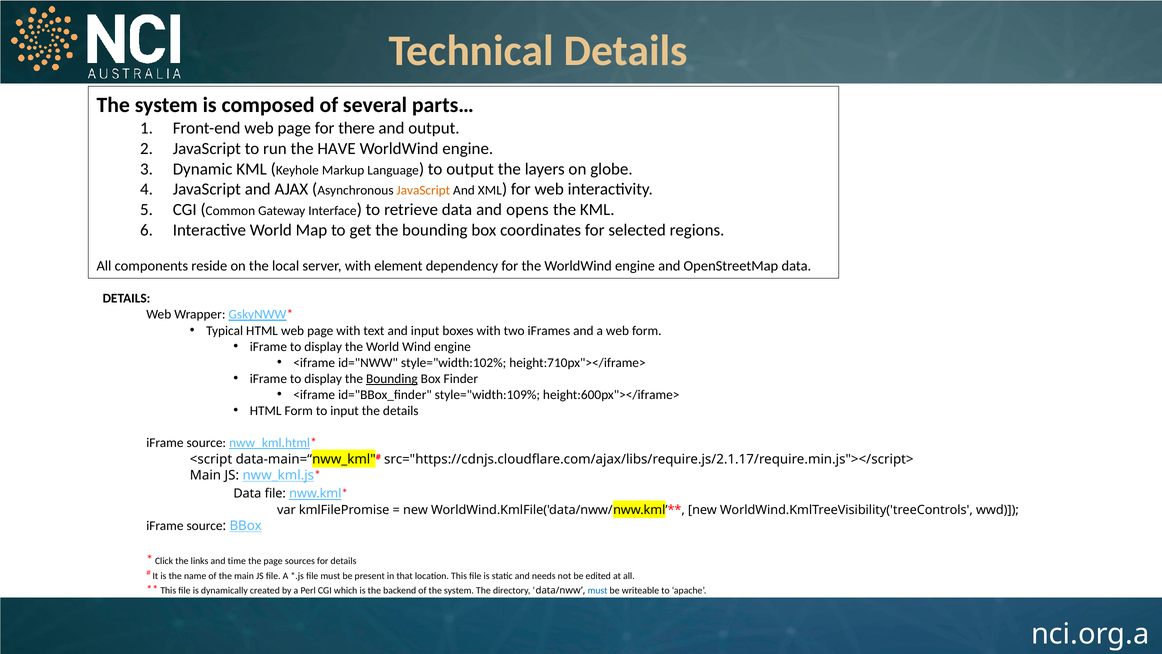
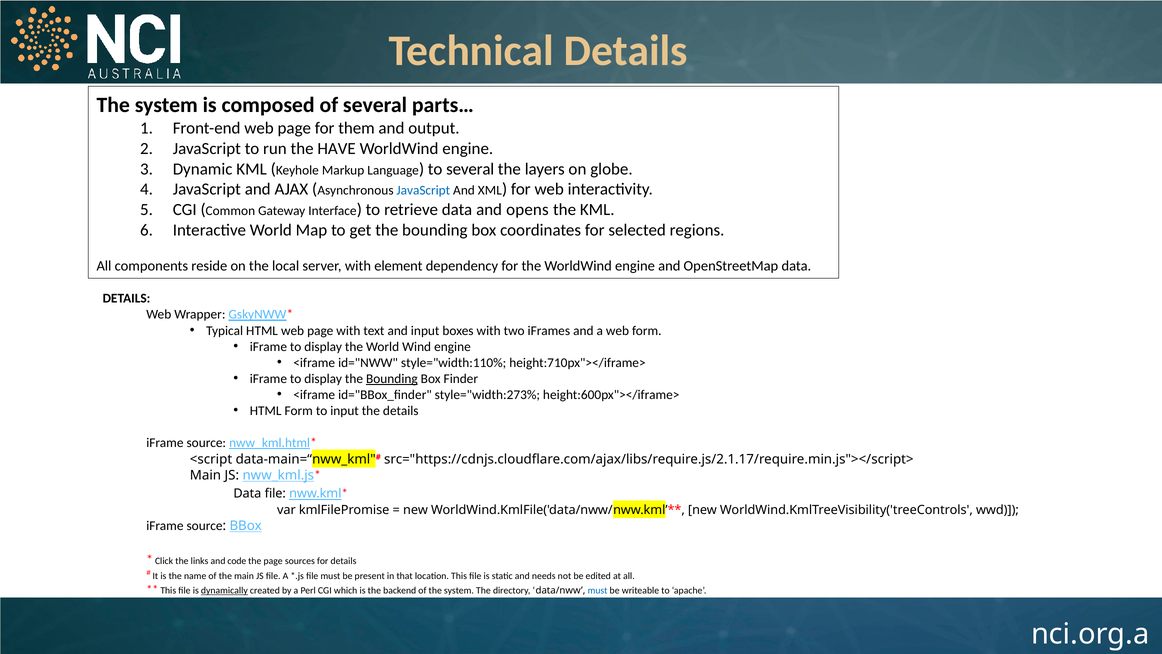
there: there -> them (357, 128)
to output: output -> several (470, 169)
JavaScript colour: orange -> blue (423, 190)
style="width:102%: style="width:102% -> style="width:110% (454, 363)
style="width:109%: style="width:109% -> style="width:273% (487, 395)
time: time -> code (237, 561)
dynamically underline: none -> present (224, 590)
